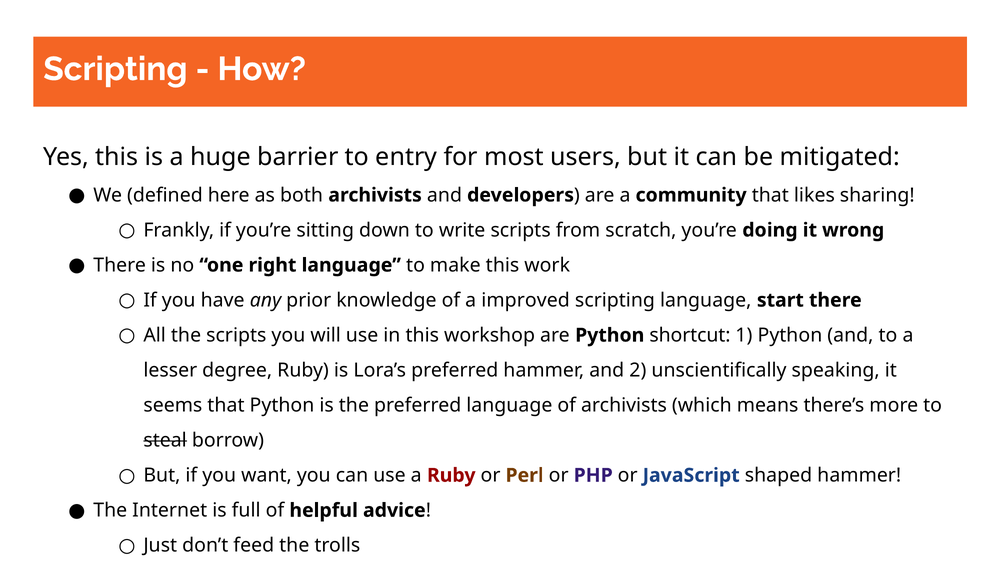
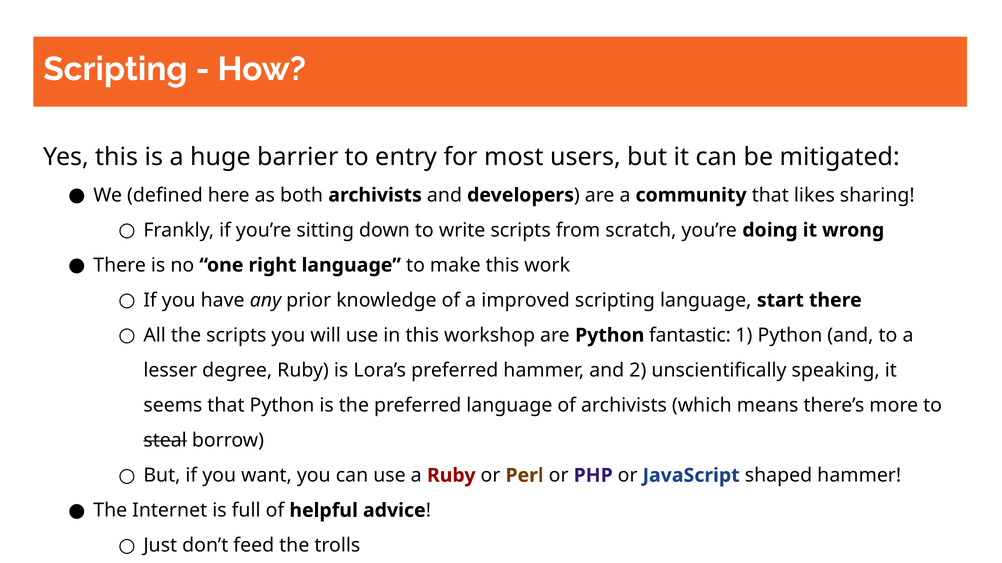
shortcut: shortcut -> fantastic (690, 336)
